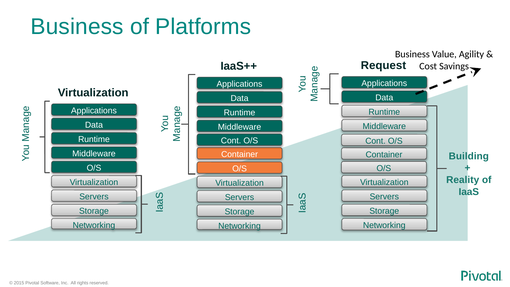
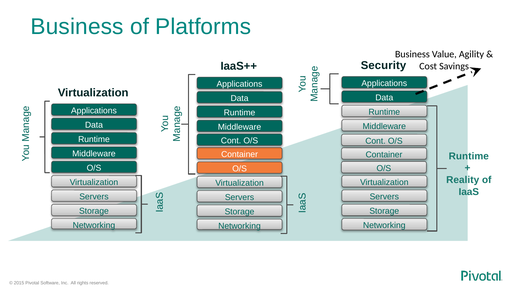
Request: Request -> Security (383, 65)
Building: Building -> Runtime (469, 156)
